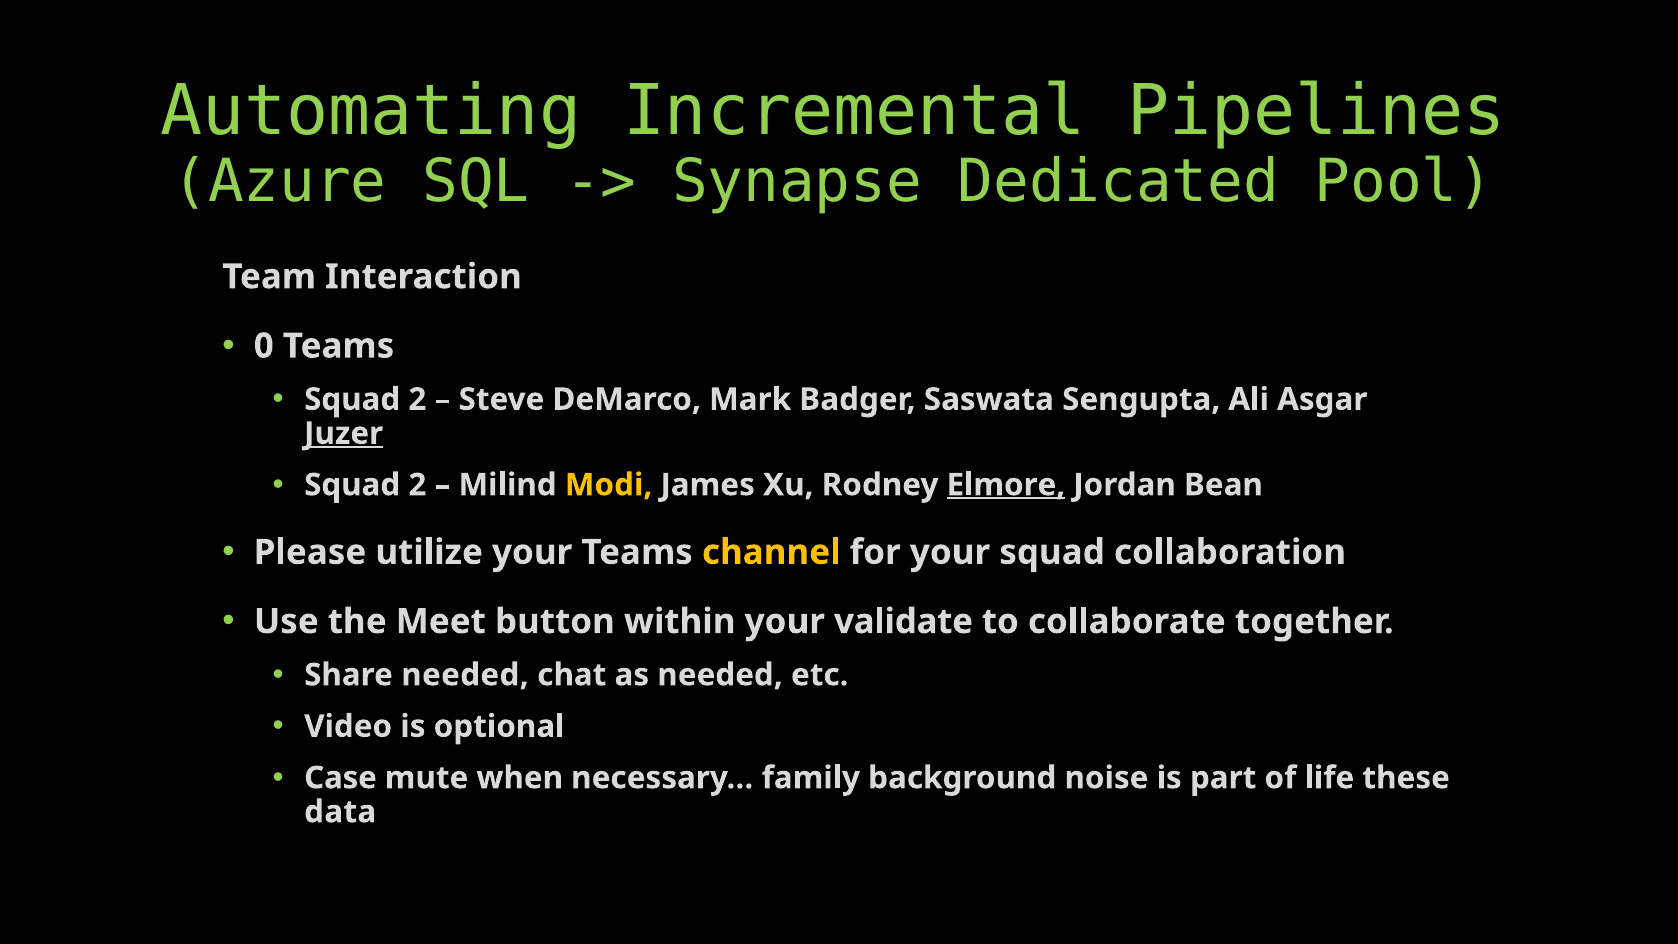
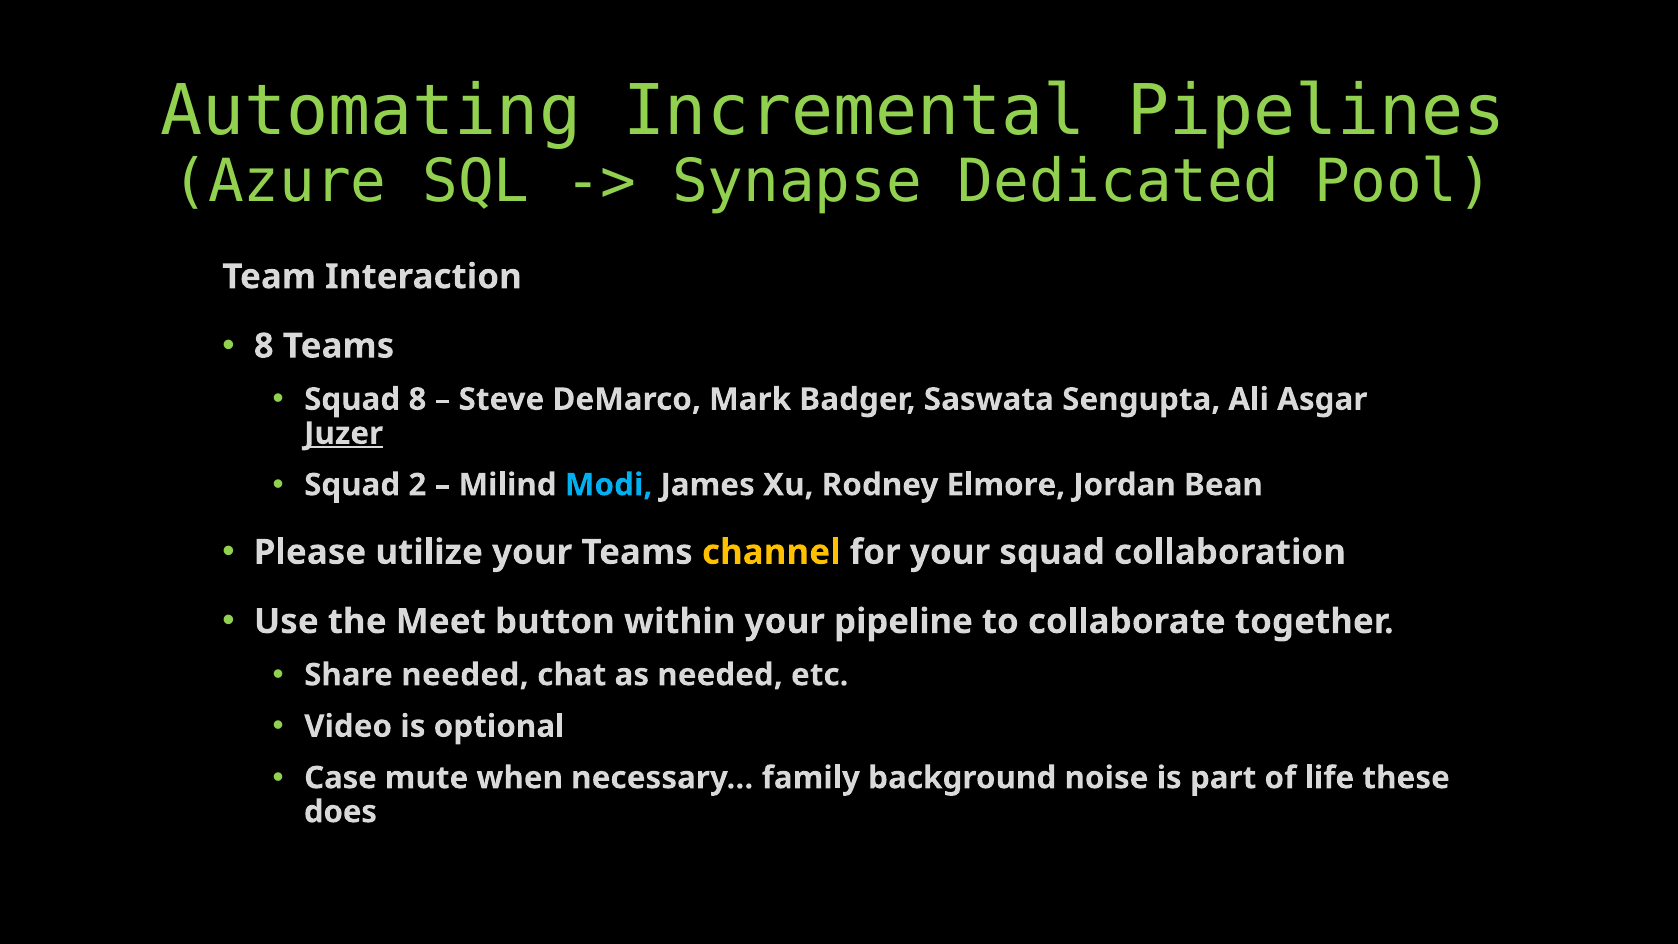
0: 0 -> 8 (264, 346)
2: 2 -> 8 (417, 399)
Modi colour: yellow -> light blue (609, 485)
Elmore underline: present -> none (1006, 485)
validate: validate -> pipeline (903, 621)
data: data -> does (340, 812)
